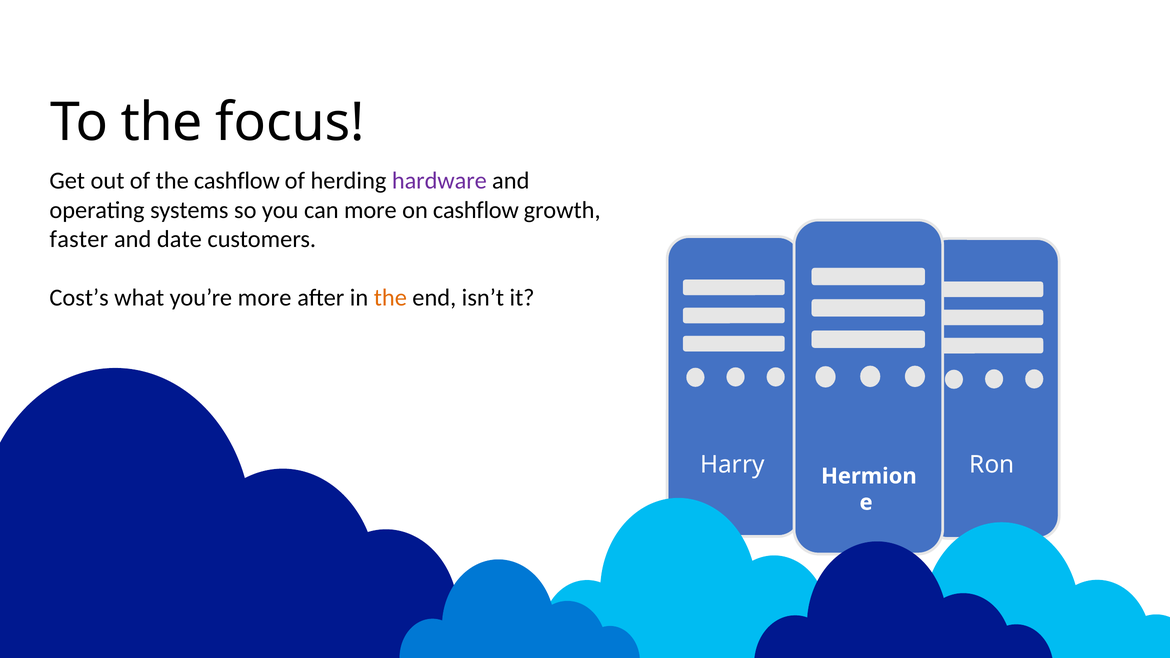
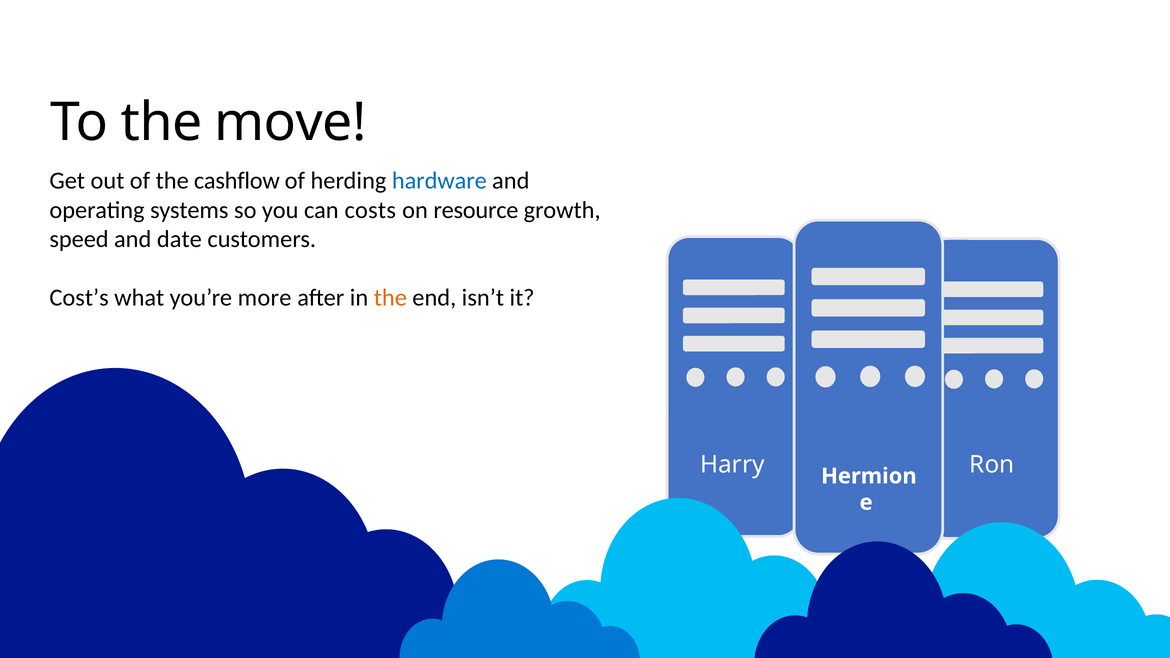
focus: focus -> move (290, 123)
hardware colour: purple -> blue (439, 181)
can more: more -> costs (370, 210)
on cashflow: cashflow -> resource (476, 210)
faster: faster -> speed (79, 239)
